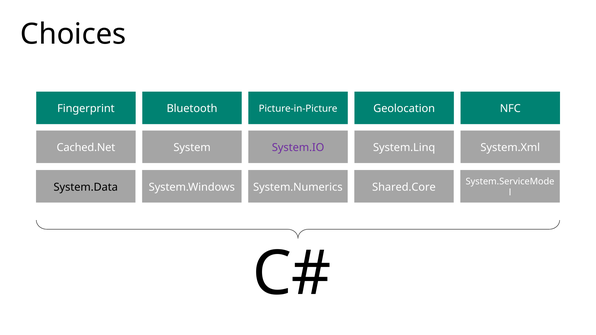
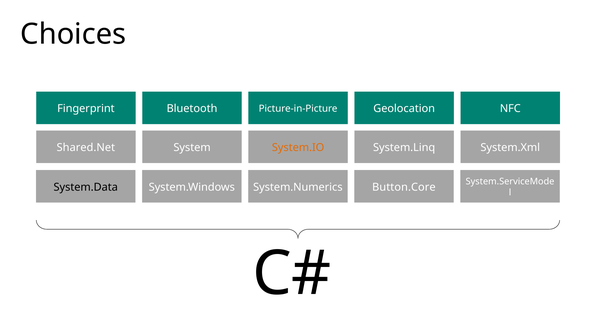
Cached.Net: Cached.Net -> Shared.Net (86, 148)
System.IO colour: purple -> orange (298, 148)
Shared.Core: Shared.Core -> Button.Core (404, 187)
